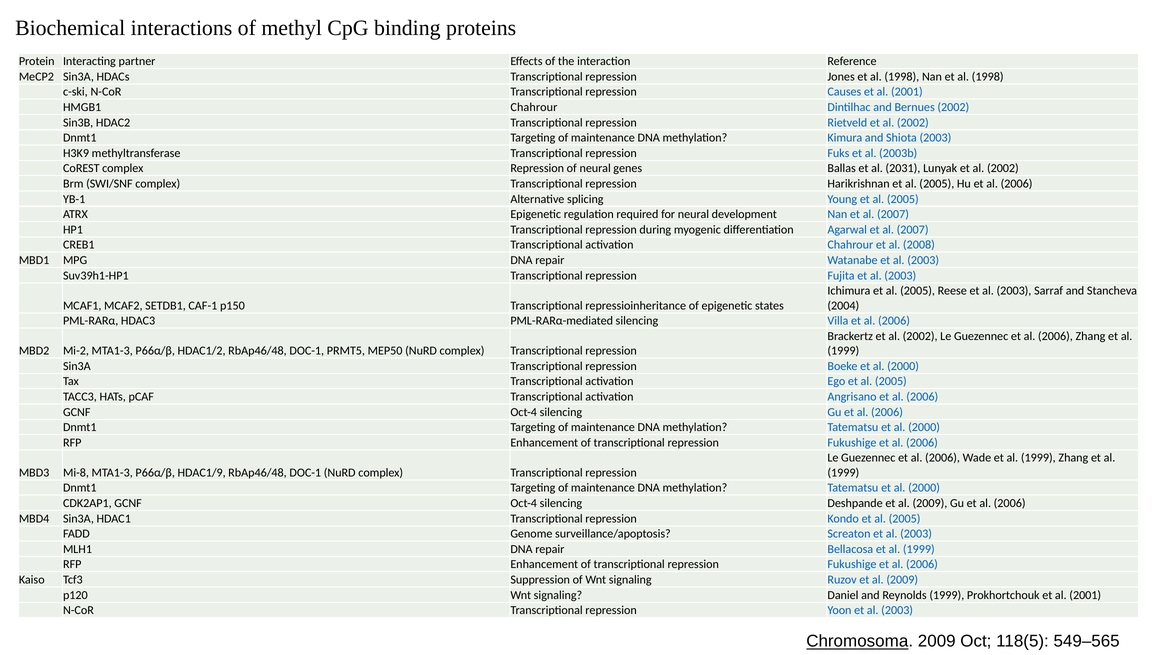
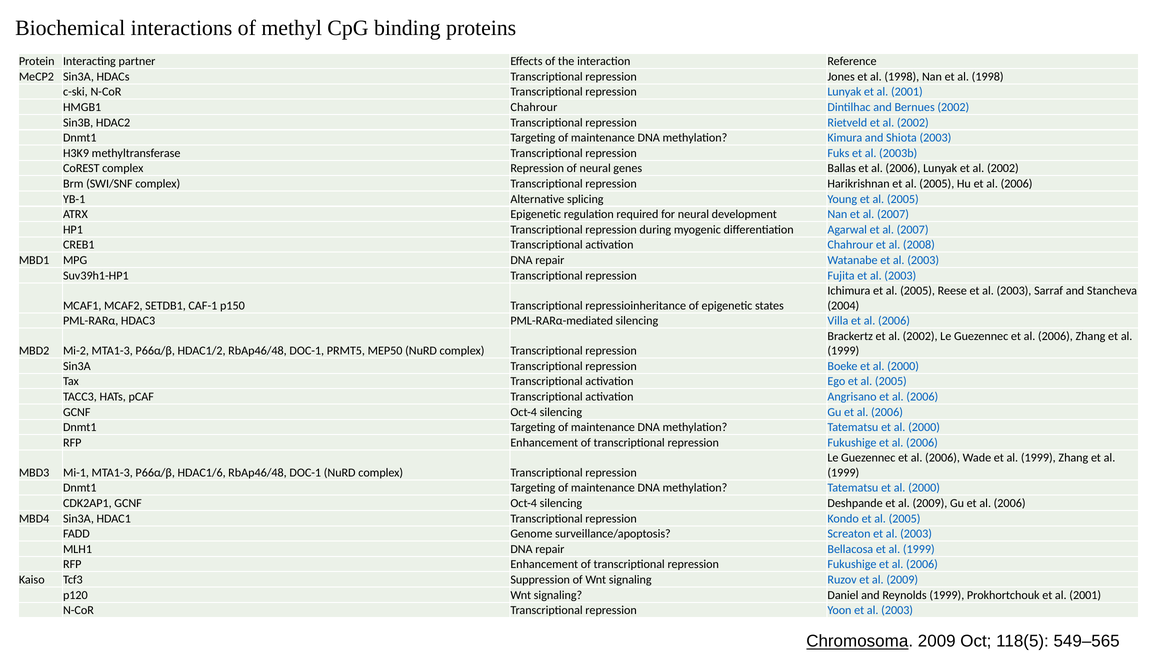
repression Causes: Causes -> Lunyak (844, 92)
Ballas et al 2031: 2031 -> 2006 (903, 168)
Mi-8: Mi-8 -> Mi-1 (76, 472)
HDAC1/9: HDAC1/9 -> HDAC1/6 (202, 472)
